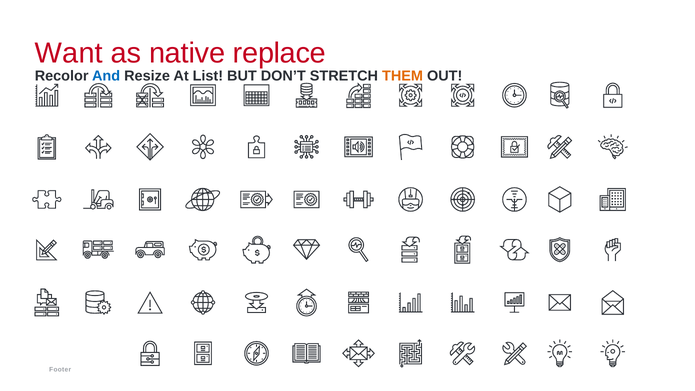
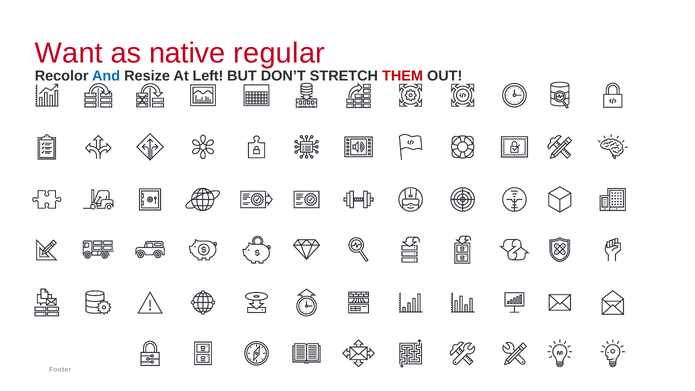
replace: replace -> regular (279, 53)
List: List -> Left (208, 76)
THEM colour: orange -> red (403, 76)
